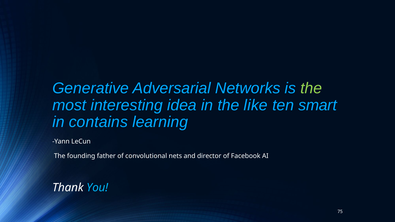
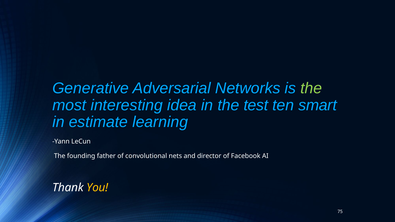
like: like -> test (256, 105)
contains: contains -> estimate (98, 122)
You colour: light blue -> yellow (97, 188)
